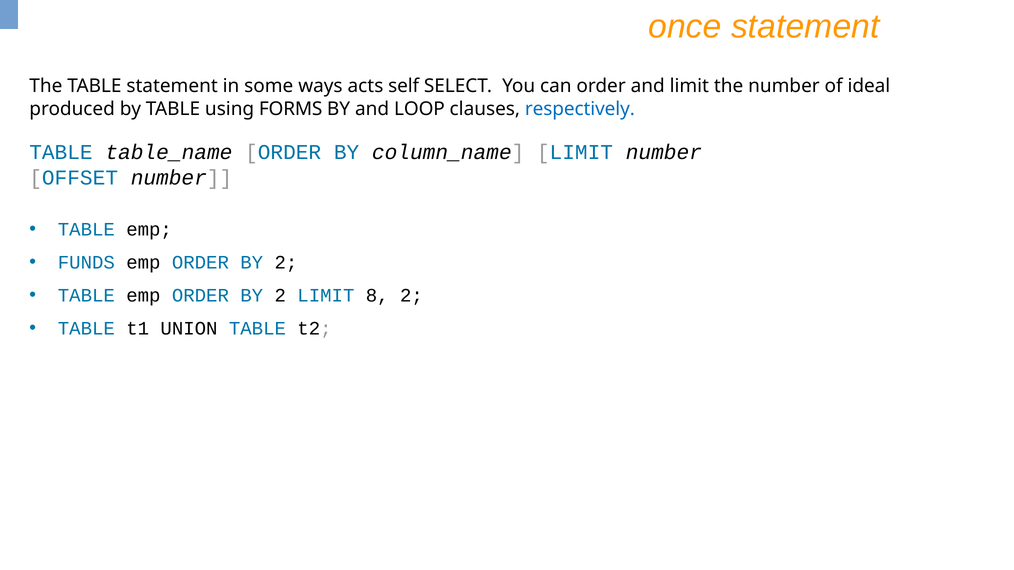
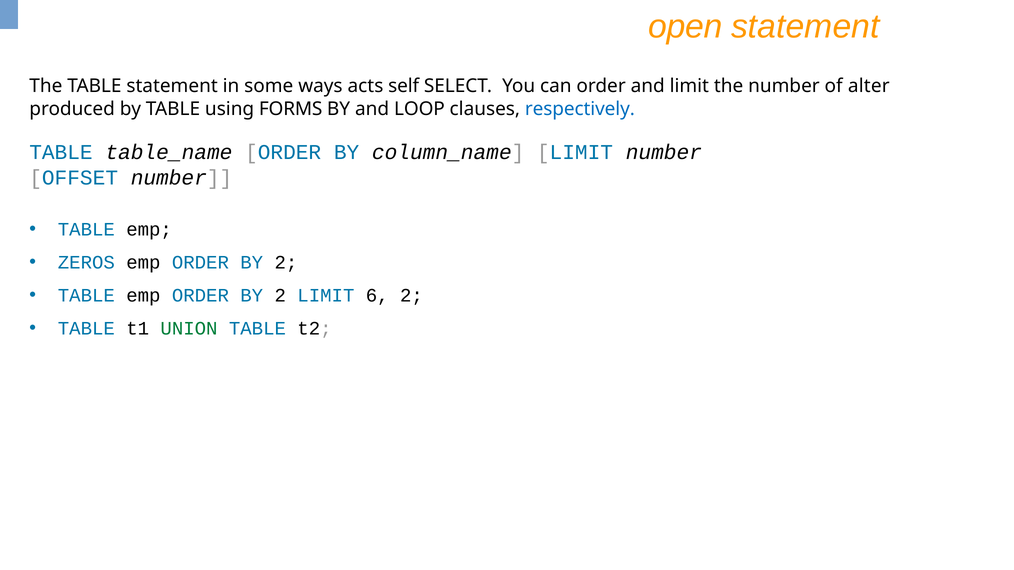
once: once -> open (685, 26)
ideal: ideal -> alter (869, 86)
FUNDS: FUNDS -> ZEROS (86, 263)
8: 8 -> 6 (377, 296)
UNION colour: black -> green (189, 329)
